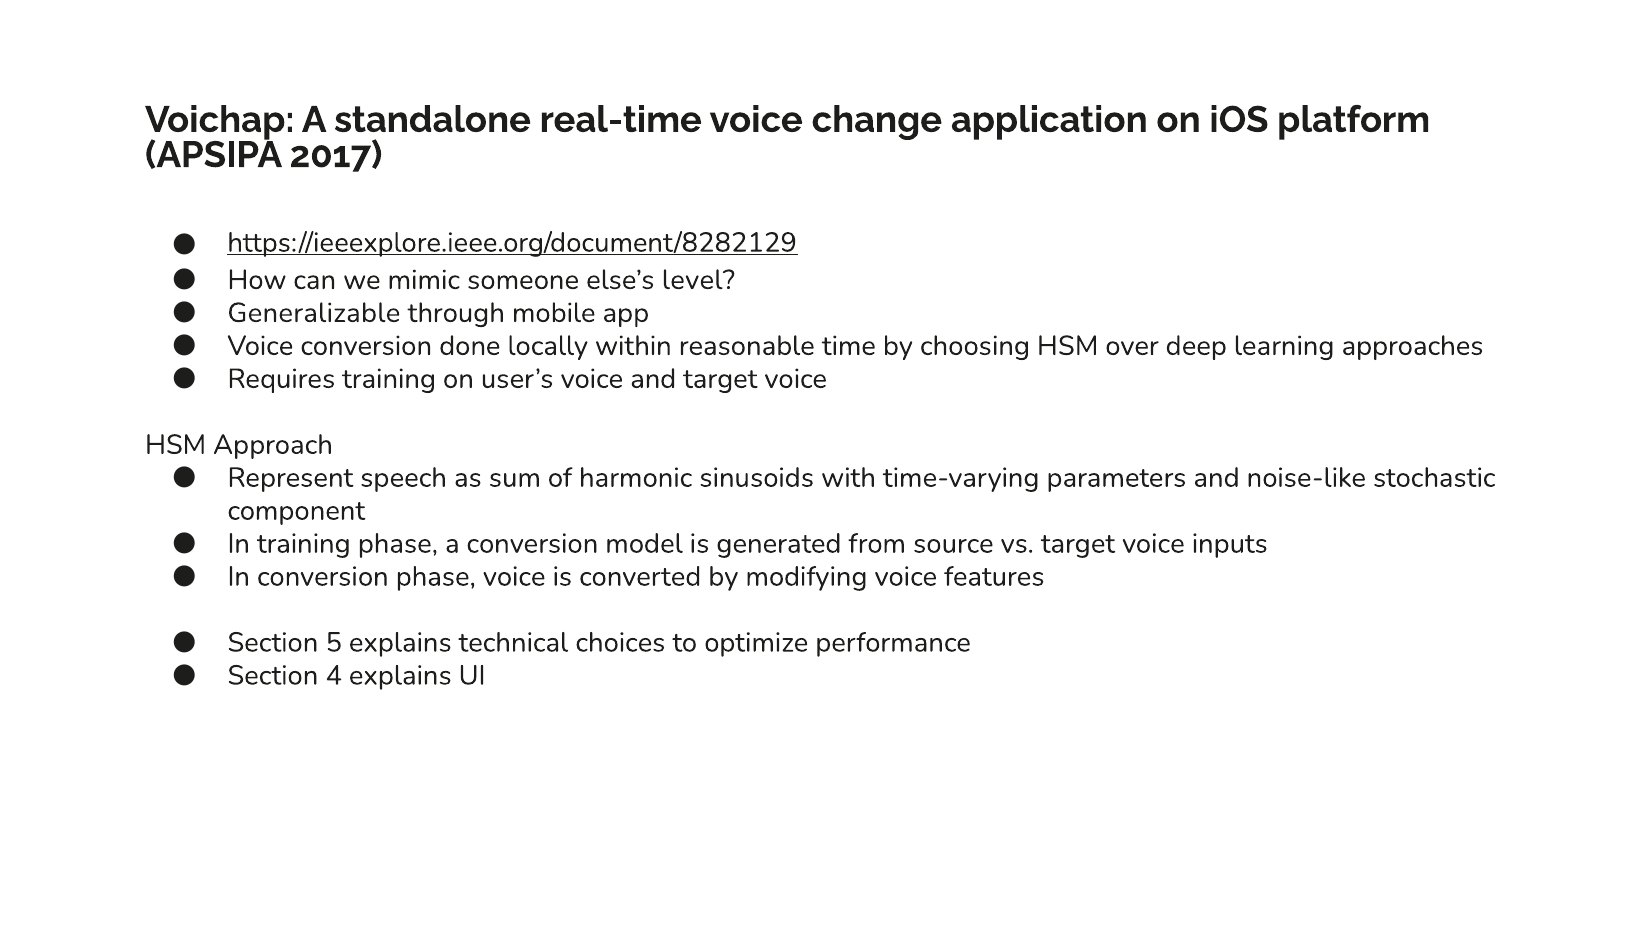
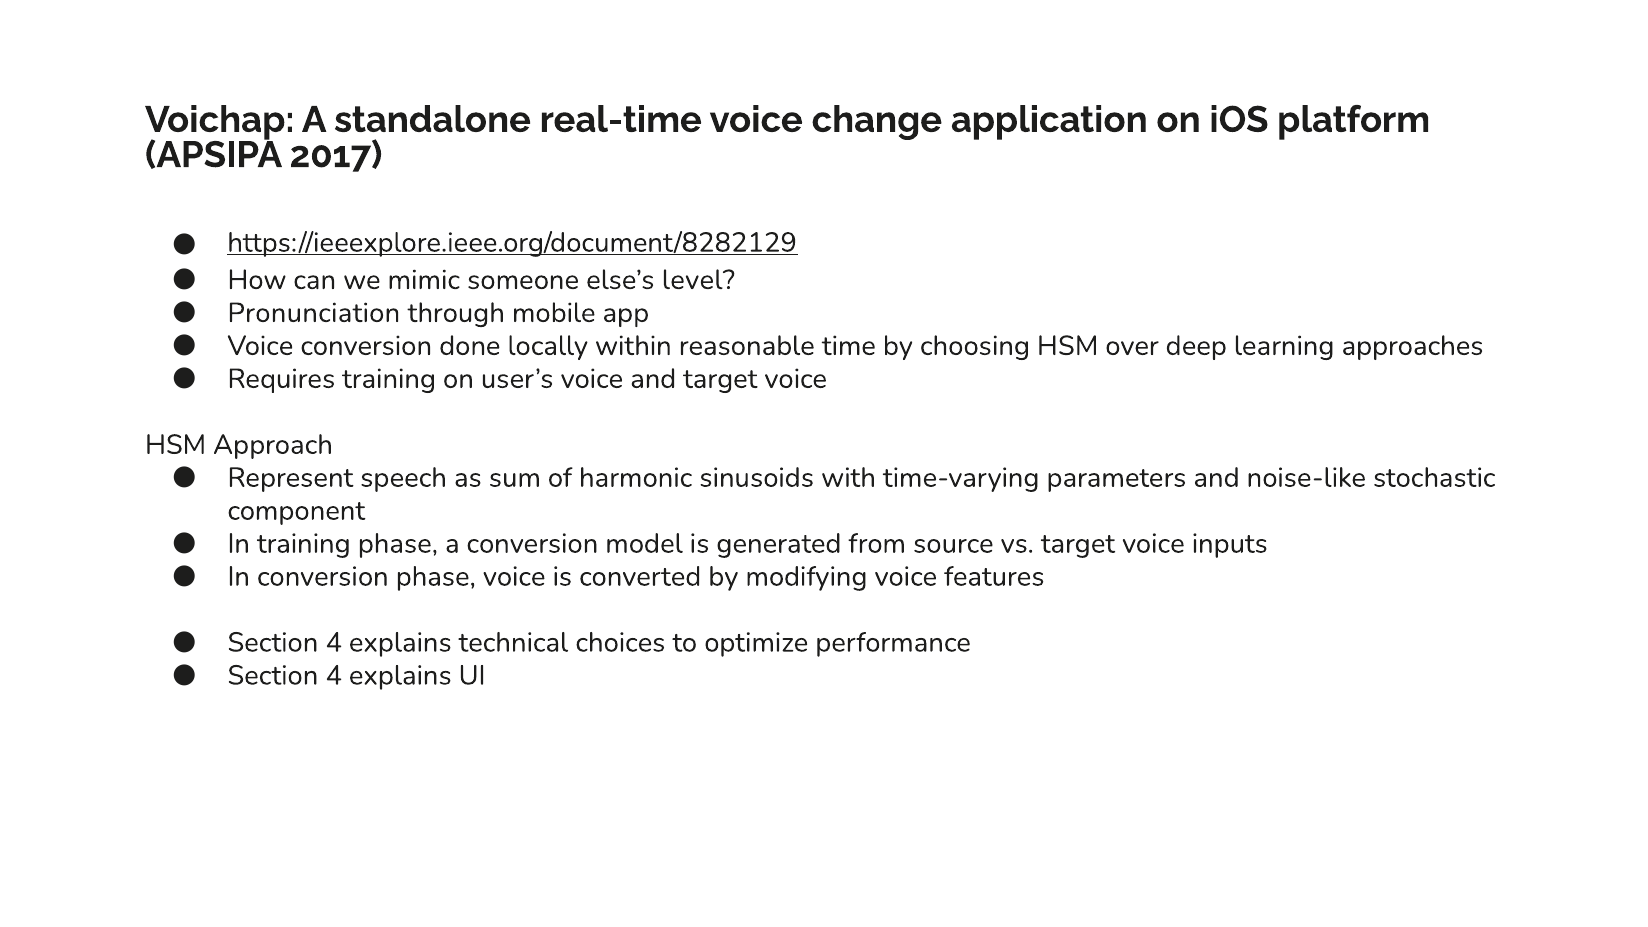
Generalizable: Generalizable -> Pronunciation (314, 313)
5: 5 -> 4 (334, 642)
